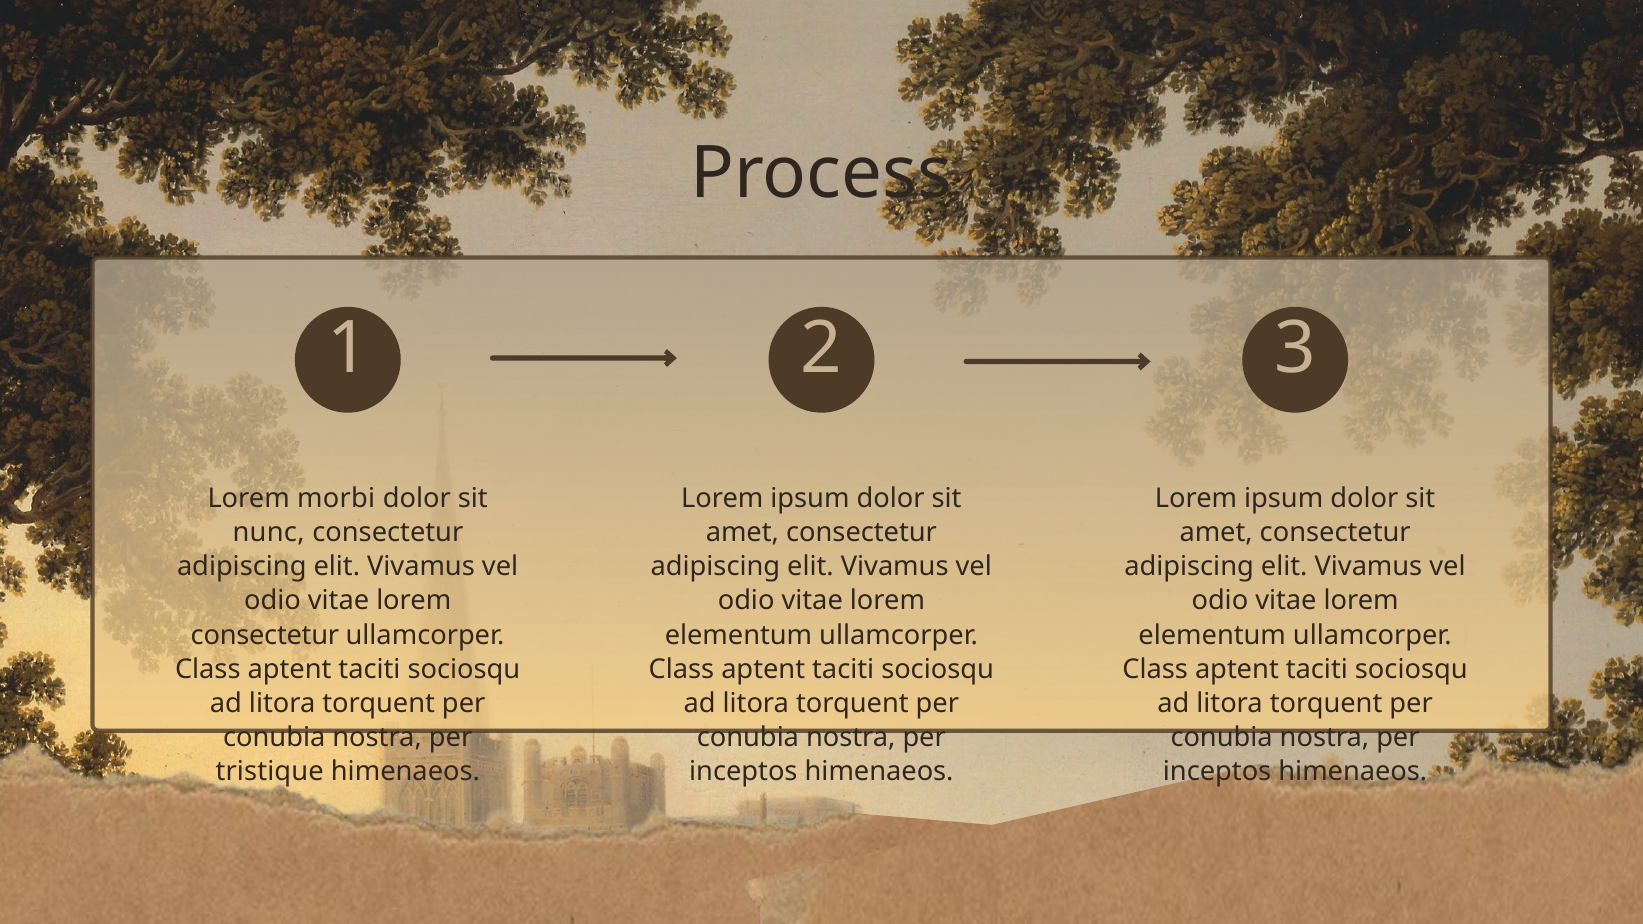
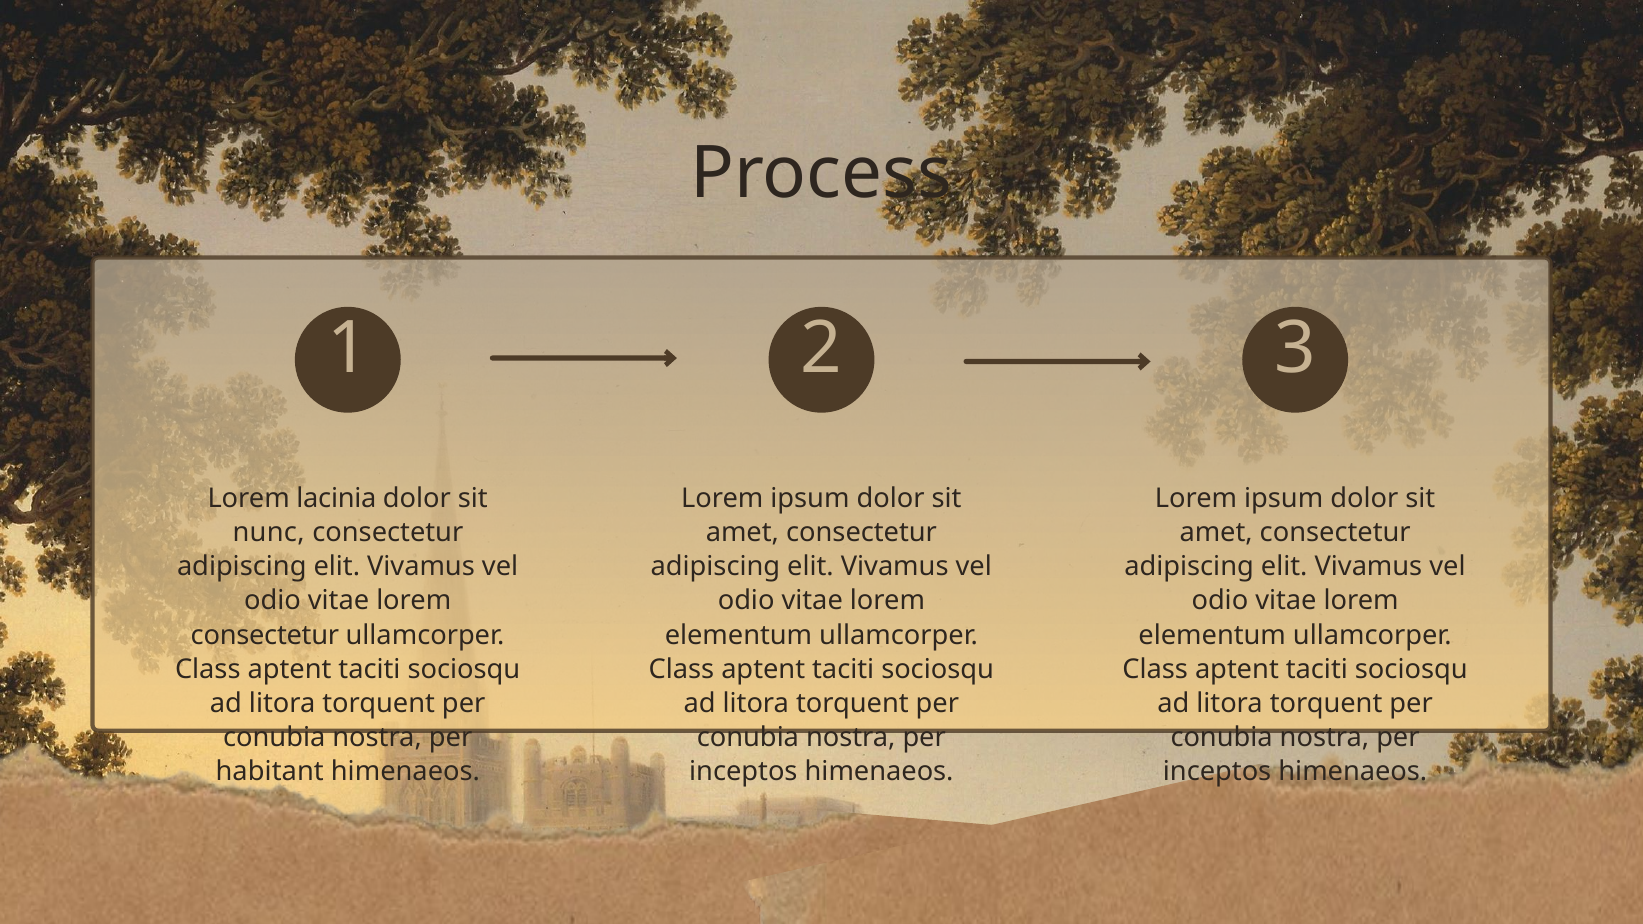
morbi: morbi -> lacinia (336, 499)
tristique: tristique -> habitant (270, 772)
